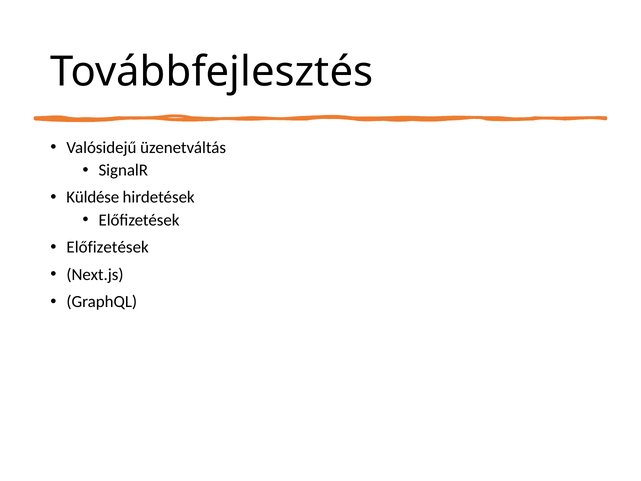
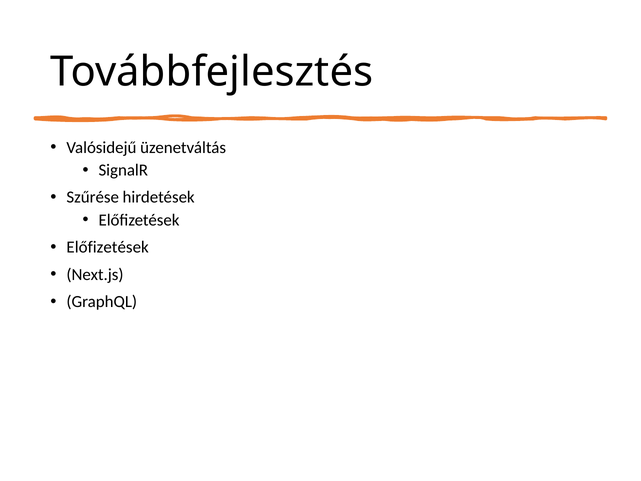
Küldése: Küldése -> Szűrése (93, 197)
